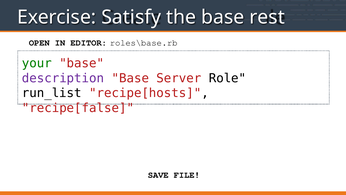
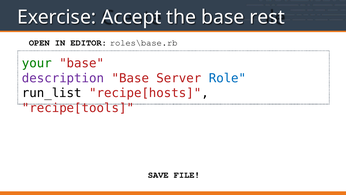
Satisfy: Satisfy -> Accept (131, 17)
Role colour: black -> blue (227, 78)
recipe[false: recipe[false -> recipe[tools (78, 108)
